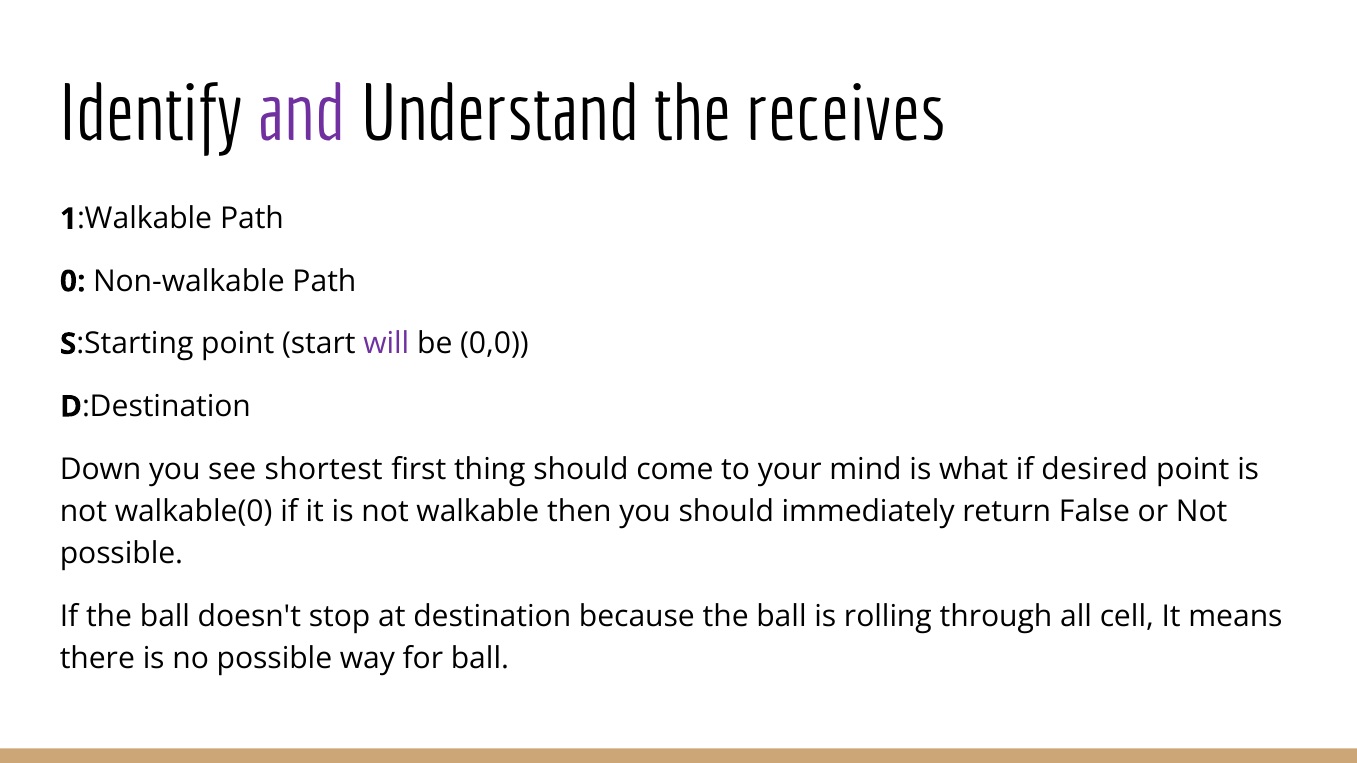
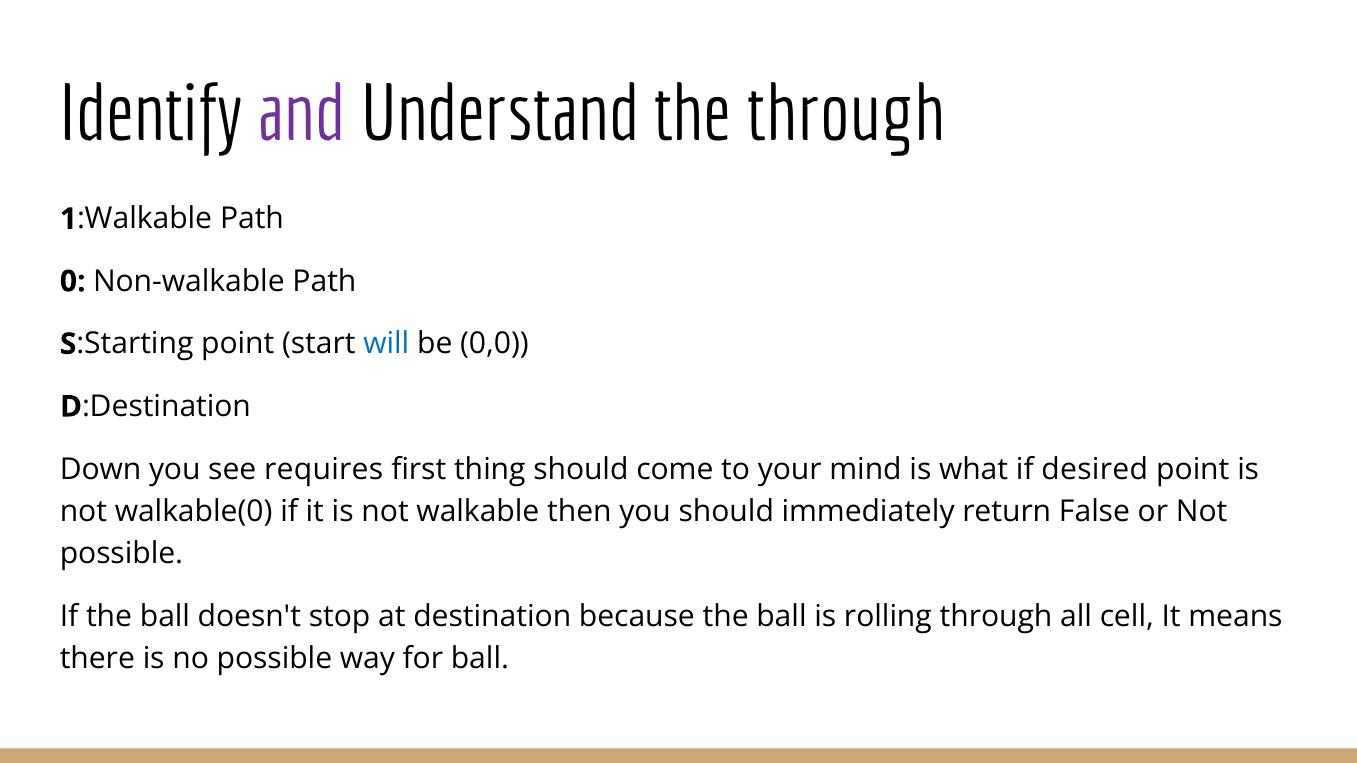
the receives: receives -> through (846, 115)
will colour: purple -> blue (386, 344)
shortest: shortest -> requires (324, 469)
